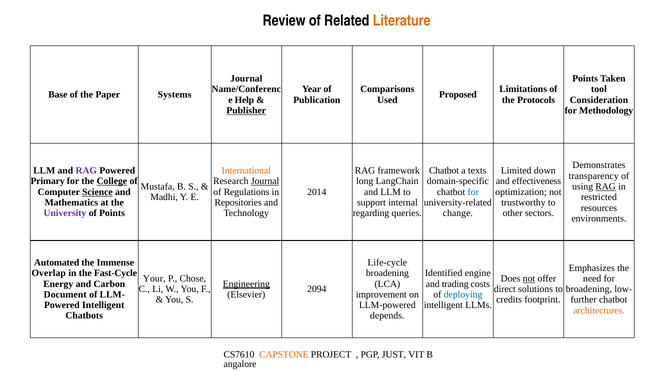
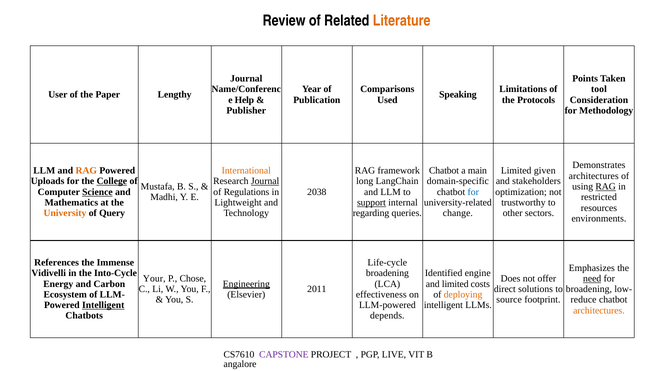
Base: Base -> User (58, 95)
Systems: Systems -> Lengthy (175, 95)
Proposed: Proposed -> Speaking (458, 95)
Publisher underline: present -> none (246, 111)
RAG colour: purple -> orange (86, 171)
texts: texts -> main (477, 171)
down: down -> given (545, 171)
transparency: transparency -> architectures (594, 176)
Primary: Primary -> Uploads (48, 181)
effectiveness: effectiveness -> stakeholders (537, 181)
2014: 2014 -> 2038 (317, 192)
Repositories: Repositories -> Lightweight (238, 203)
support underline: none -> present (371, 203)
University colour: purple -> orange (65, 213)
of Points: Points -> Query (112, 213)
Automated: Automated -> References (57, 263)
Overlap: Overlap -> Vidivelli (49, 273)
Fast-Cycle: Fast-Cycle -> Into-Cycle (116, 273)
not underline: present -> none (529, 279)
need underline: none -> present (592, 279)
and trading: trading -> limited (455, 284)
2094: 2094 -> 2011 (317, 289)
Document: Document -> Ecosystem (65, 295)
improvement: improvement -> effectiveness (381, 295)
deploying colour: blue -> orange (463, 295)
credits: credits -> source (509, 300)
further: further -> reduce (584, 300)
Intelligent underline: none -> present (103, 305)
CAPSTONE colour: orange -> purple (284, 355)
JUST: JUST -> LIVE (394, 355)
